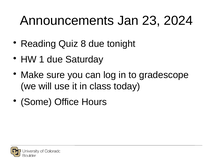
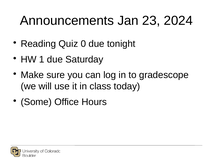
8: 8 -> 0 (83, 44)
